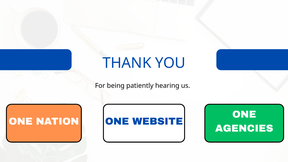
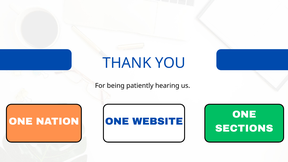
AGENCIES: AGENCIES -> SECTIONS (244, 128)
